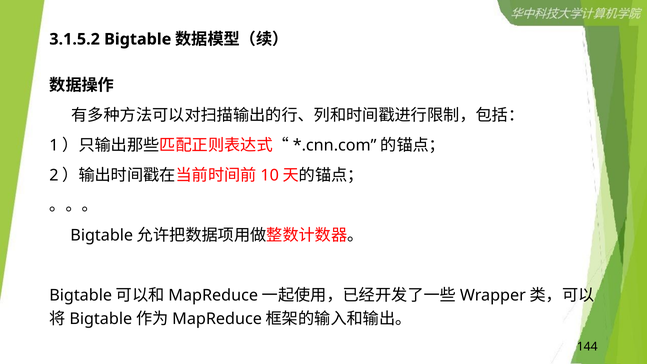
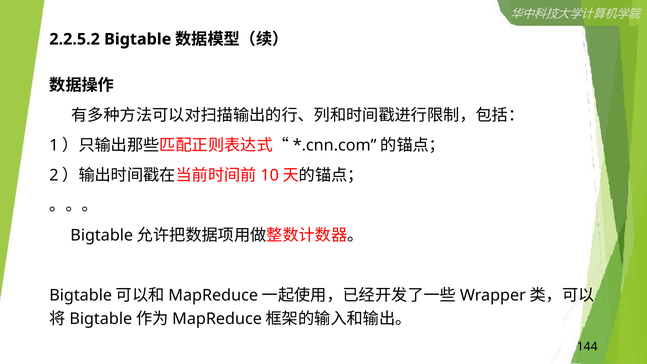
3.1.5.2: 3.1.5.2 -> 2.2.5.2 (75, 39)
